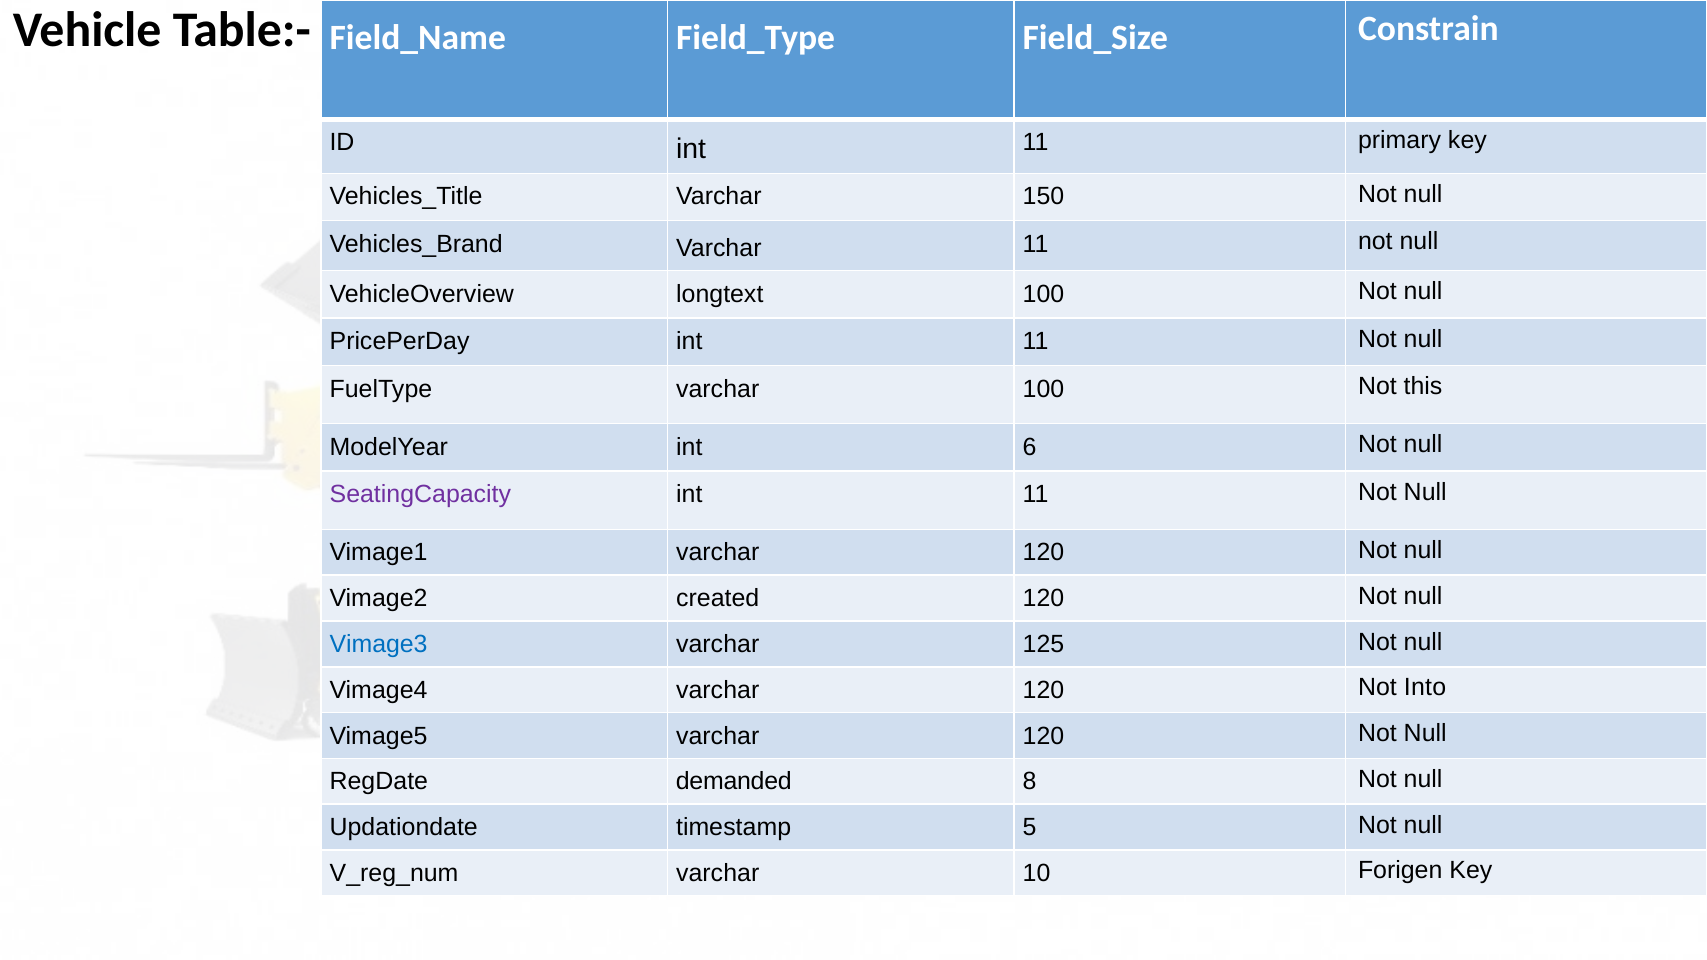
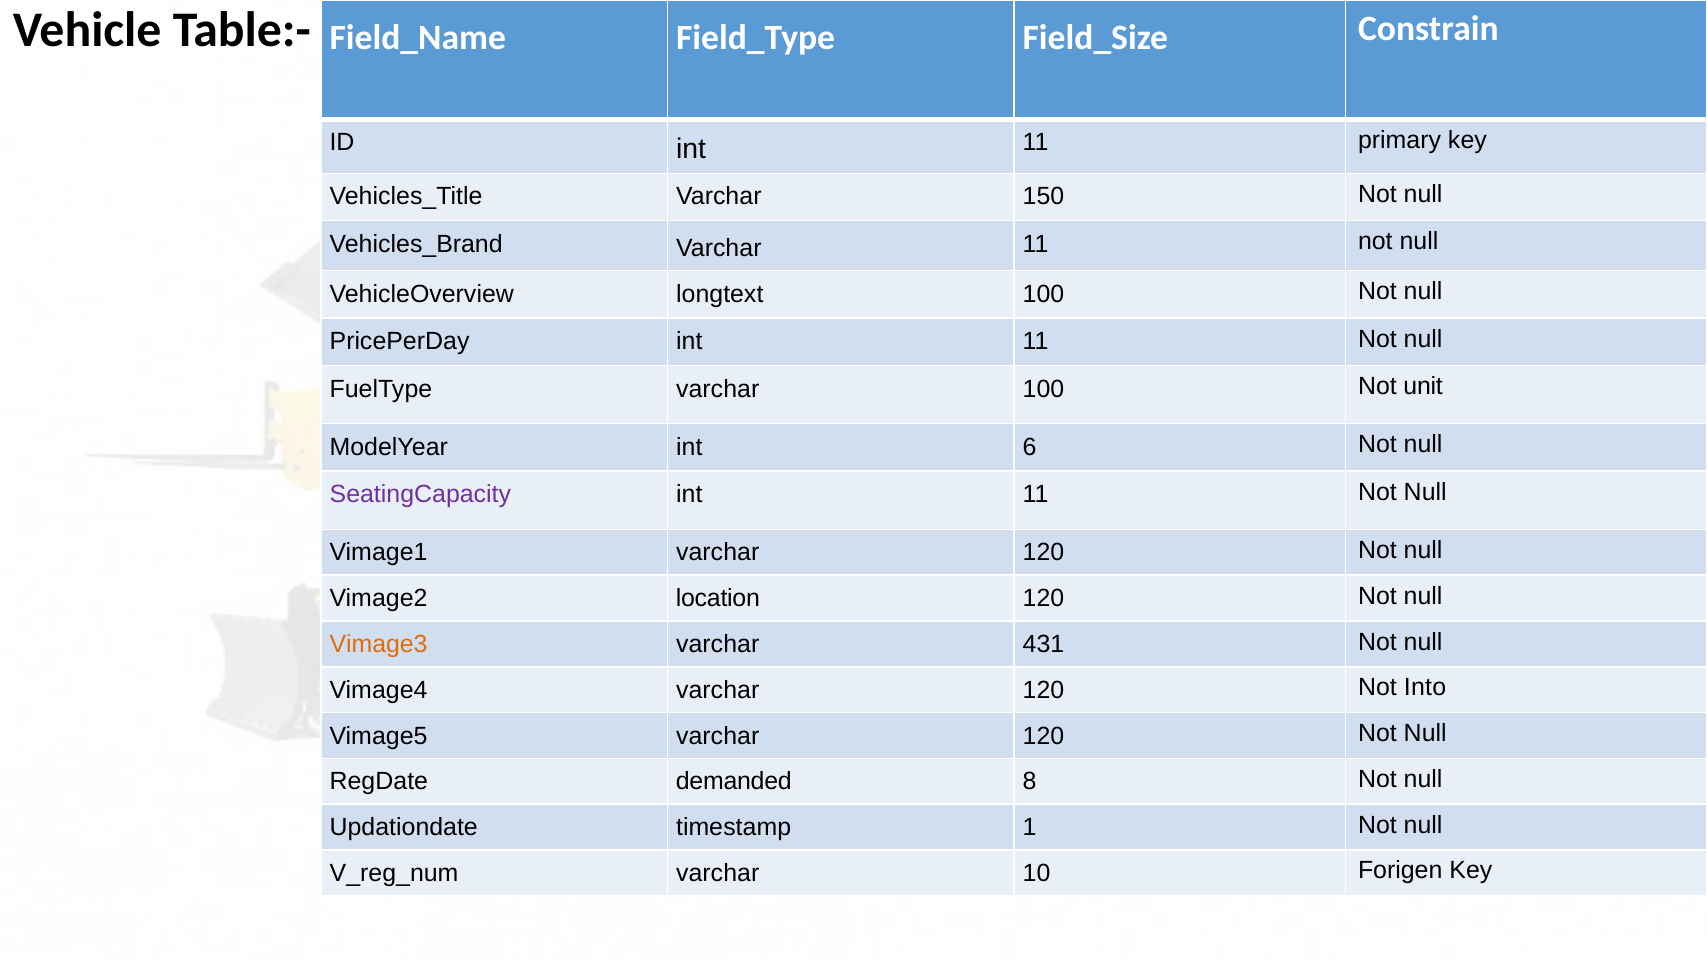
this: this -> unit (1423, 386)
created: created -> location (718, 599)
Vimage3 colour: blue -> orange (379, 644)
125: 125 -> 431 (1043, 644)
5: 5 -> 1 (1030, 827)
